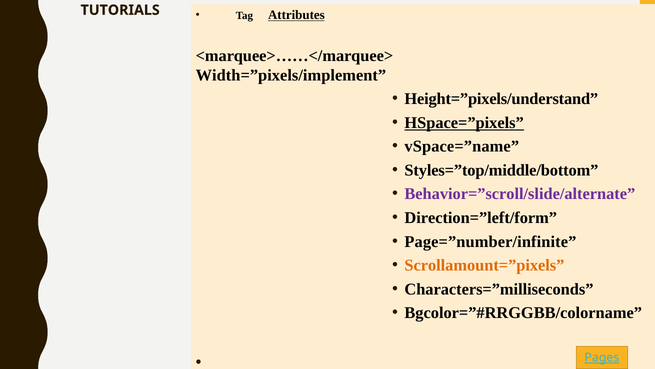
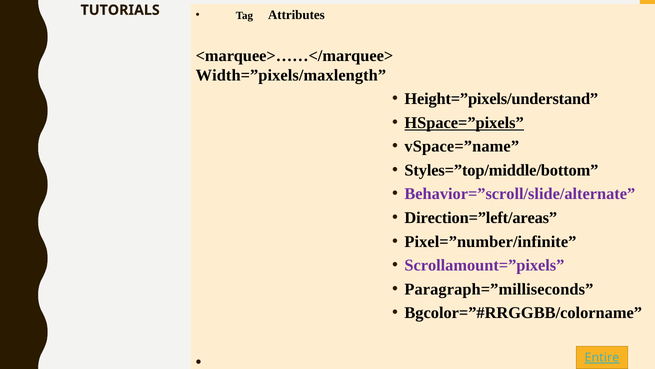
Attributes underline: present -> none (296, 15)
Width=”pixels/implement: Width=”pixels/implement -> Width=”pixels/maxlength (291, 75)
Direction=”left/form: Direction=”left/form -> Direction=”left/areas (481, 217)
Page=”number/infinite: Page=”number/infinite -> Pixel=”number/infinite (490, 241)
Scrollamount=”pixels colour: orange -> purple (484, 265)
Characters=”milliseconds: Characters=”milliseconds -> Paragraph=”milliseconds (499, 289)
Pages: Pages -> Entire (602, 357)
